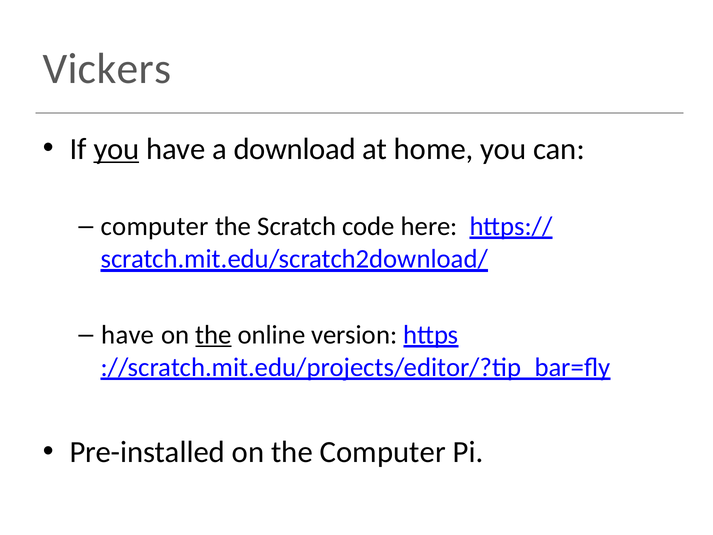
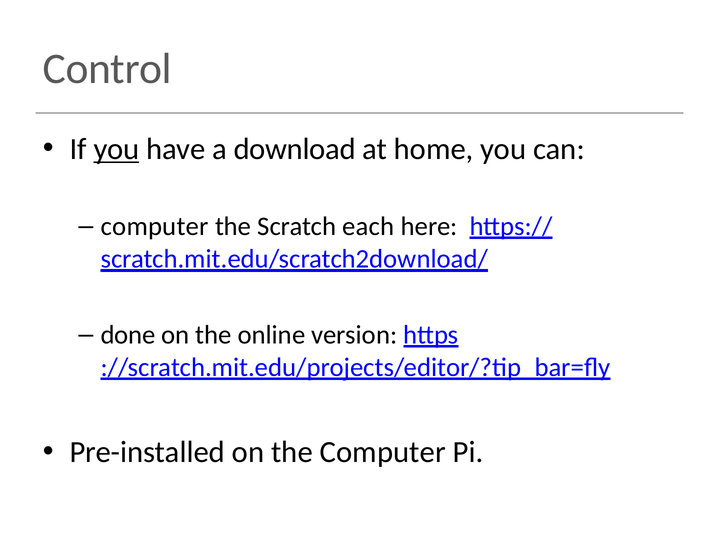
Vickers: Vickers -> Control (107, 69)
code: code -> each (368, 226)
have: have -> done (128, 335)
the underline: present -> none (213, 335)
